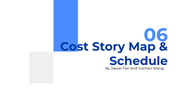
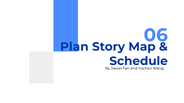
Cost: Cost -> Plan (74, 47)
